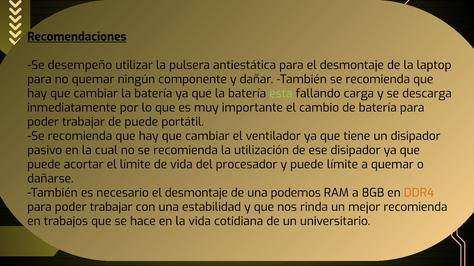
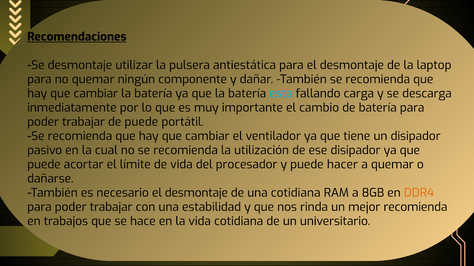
Se desempeño: desempeño -> desmontaje (80, 65)
esta colour: light green -> light blue (281, 94)
puede límite: límite -> hacer (342, 165)
una podemos: podemos -> cotidiana (296, 193)
